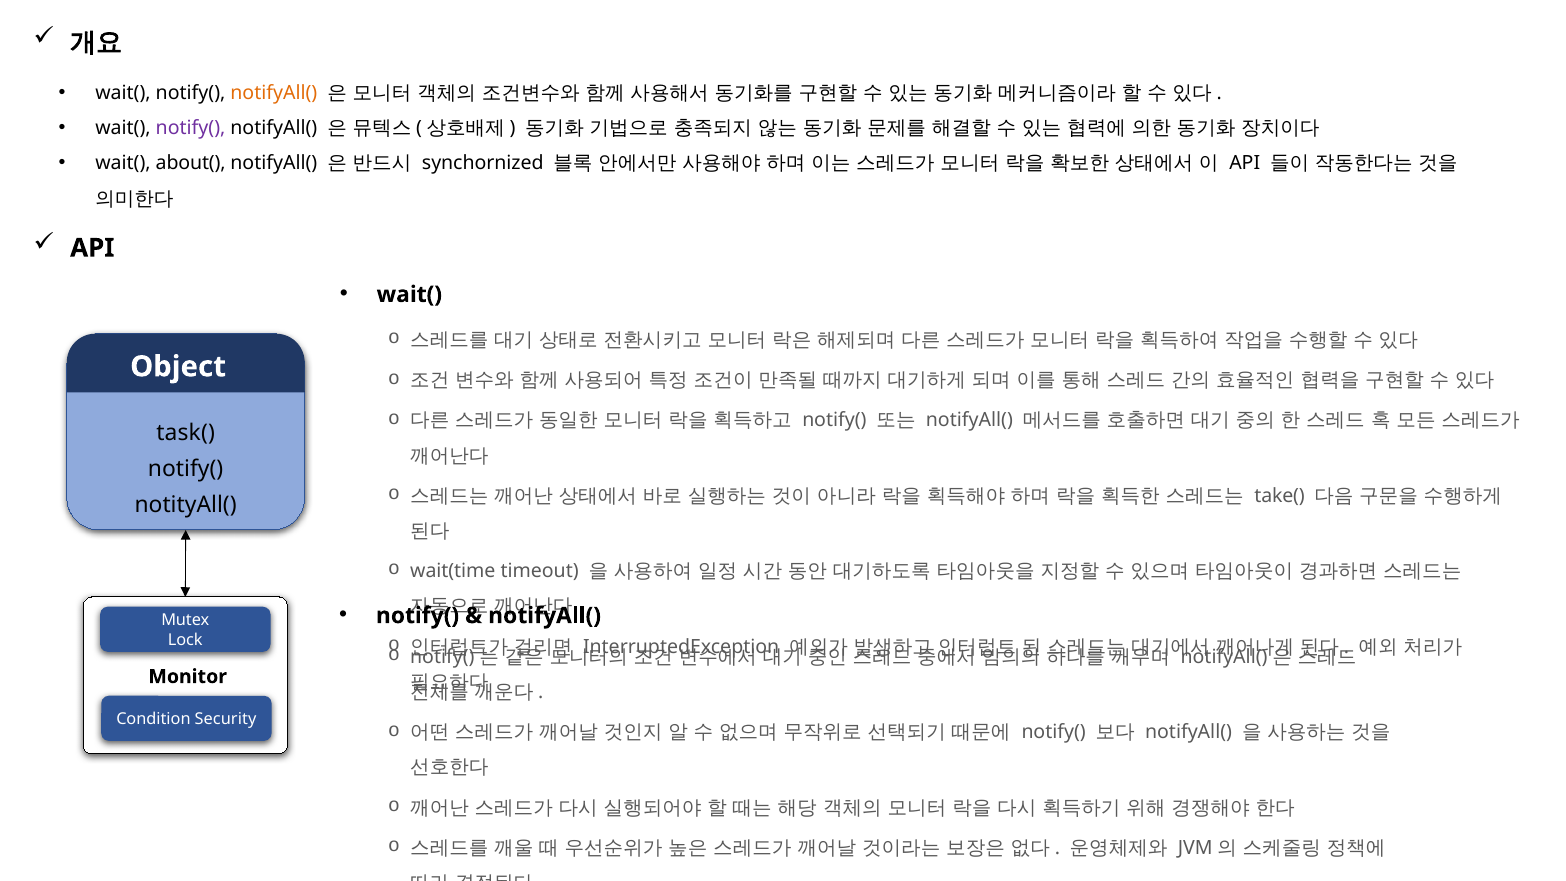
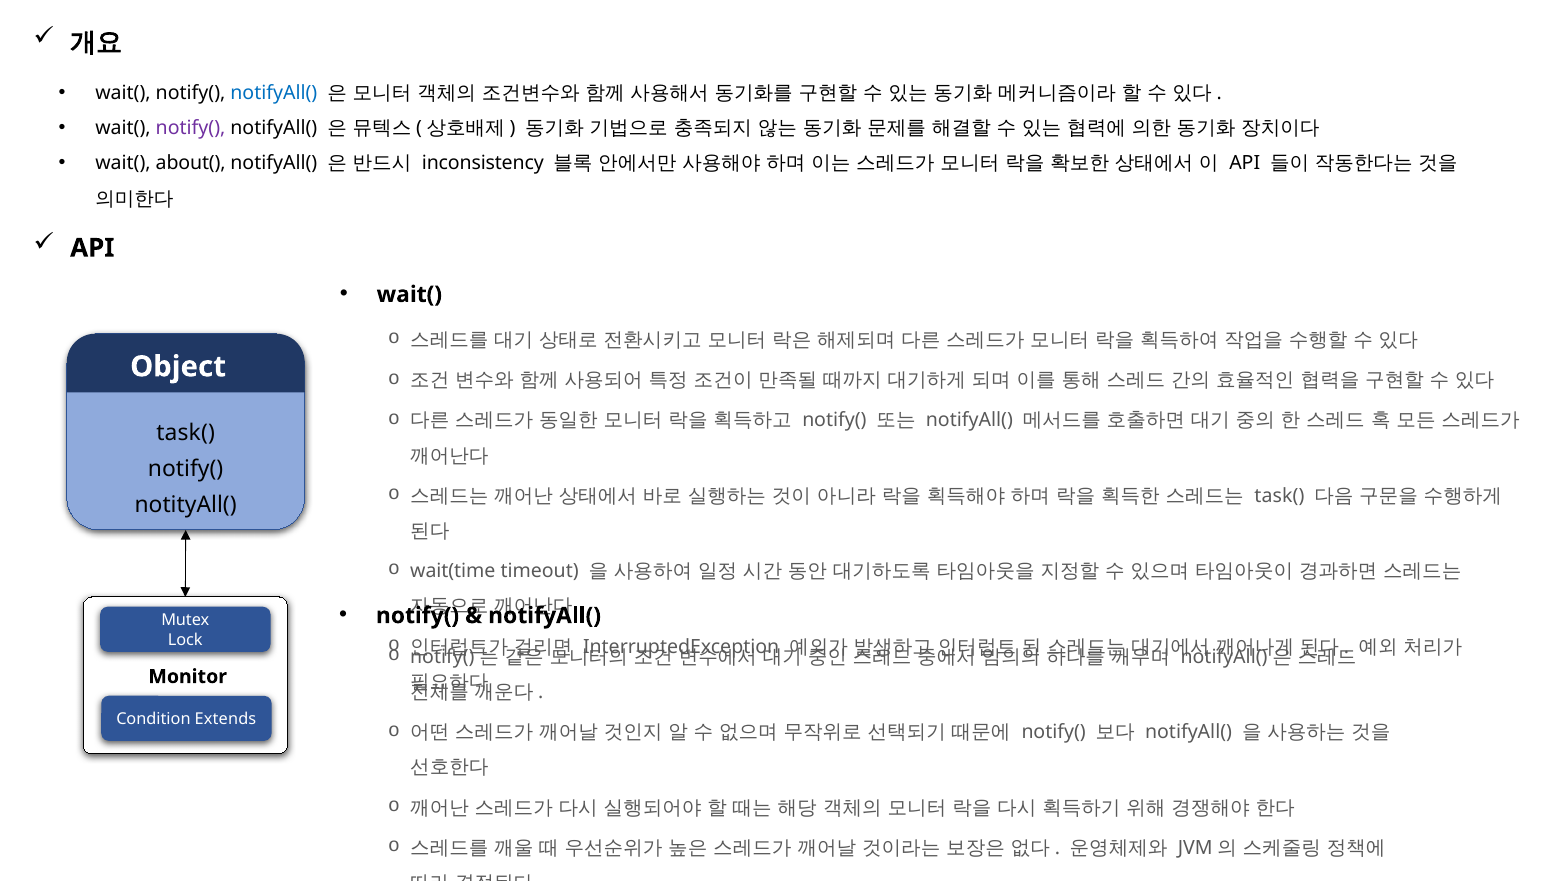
notifyAll( colour: orange -> blue (274, 93)
synchornized: synchornized -> inconsistency (483, 163)
take(: take( -> task( (1279, 496)
Security: Security -> Extends (225, 719)
